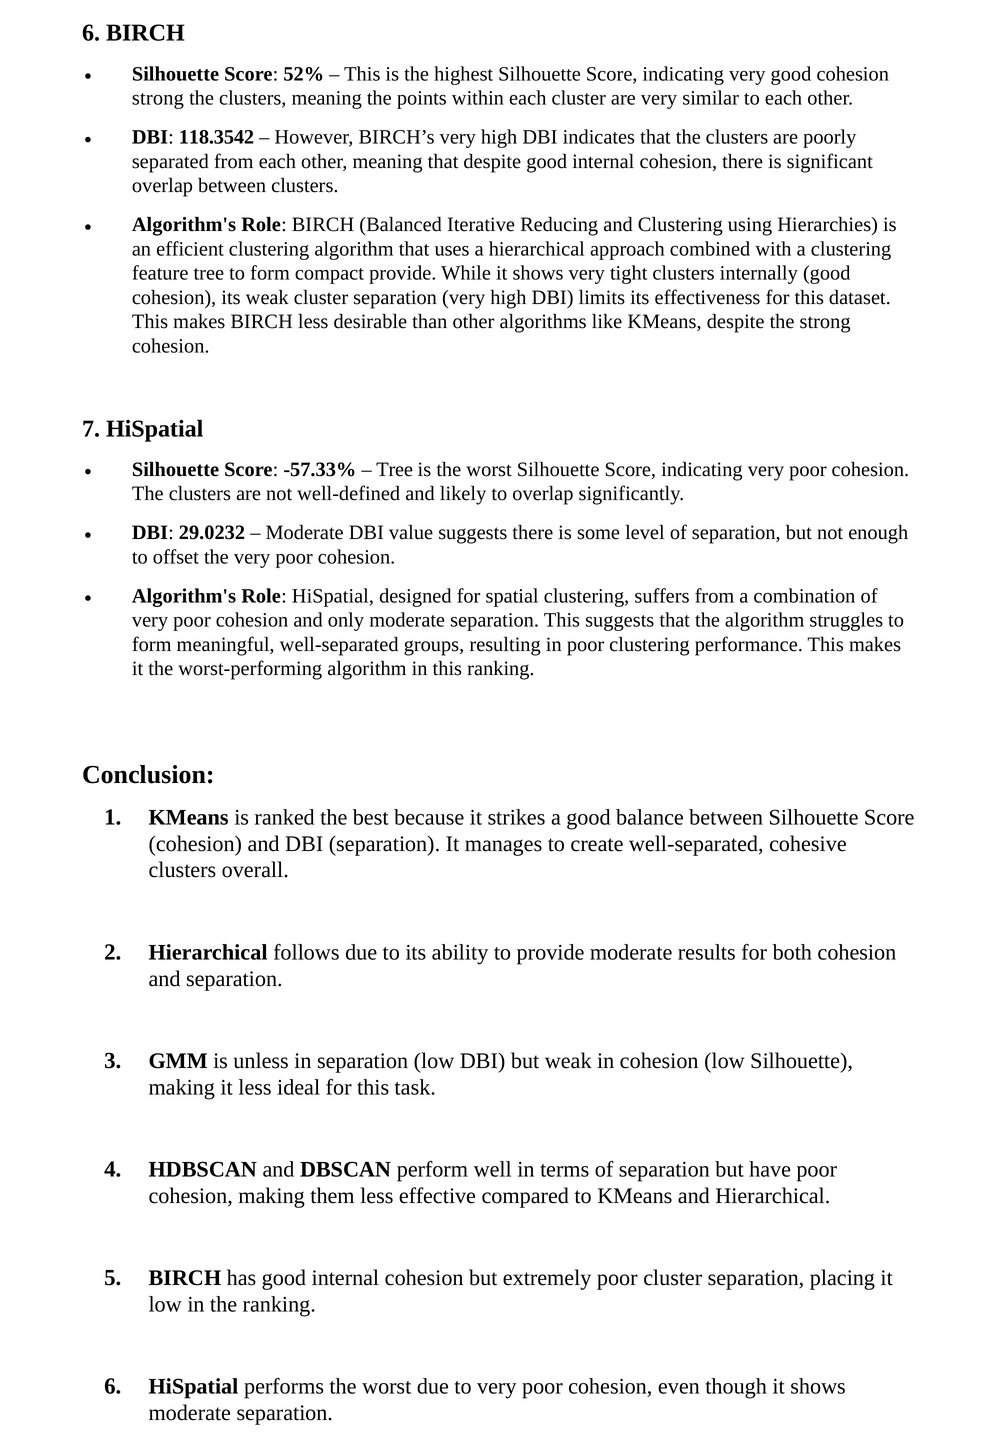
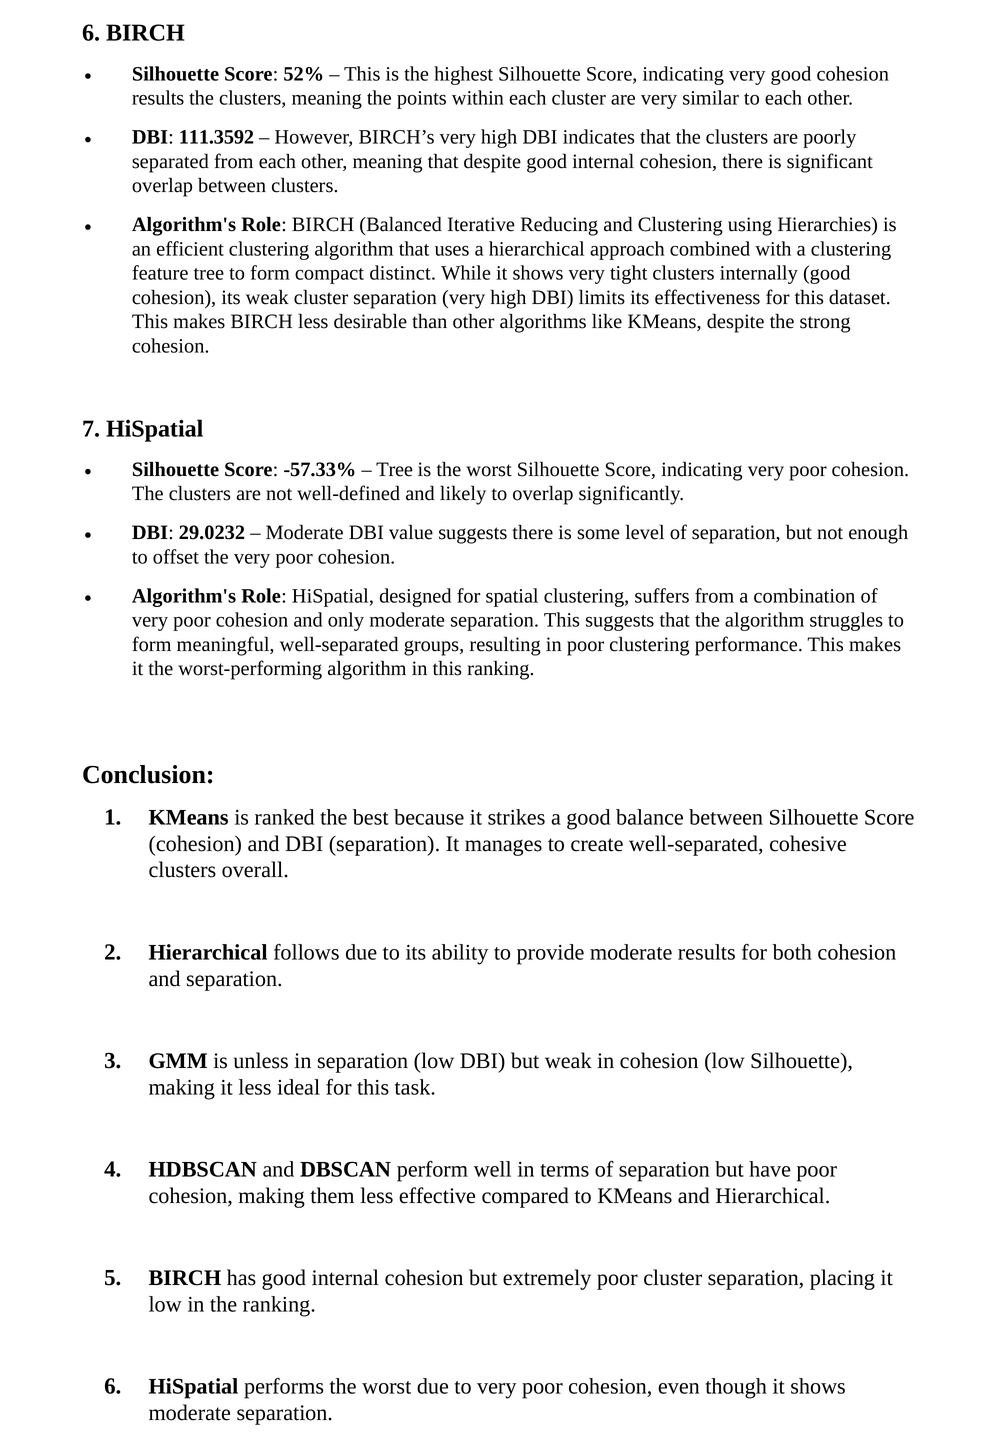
strong: strong -> results (158, 98)
118.3542: 118.3542 -> 111.3592 (216, 137)
compact provide: provide -> distinct (403, 273)
